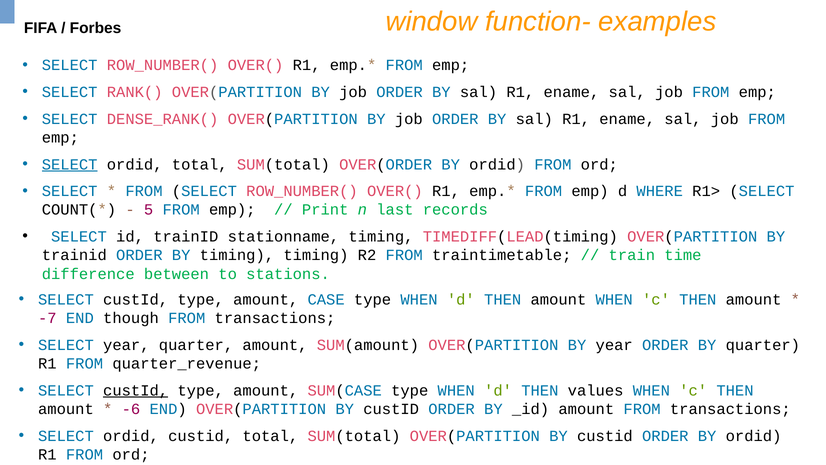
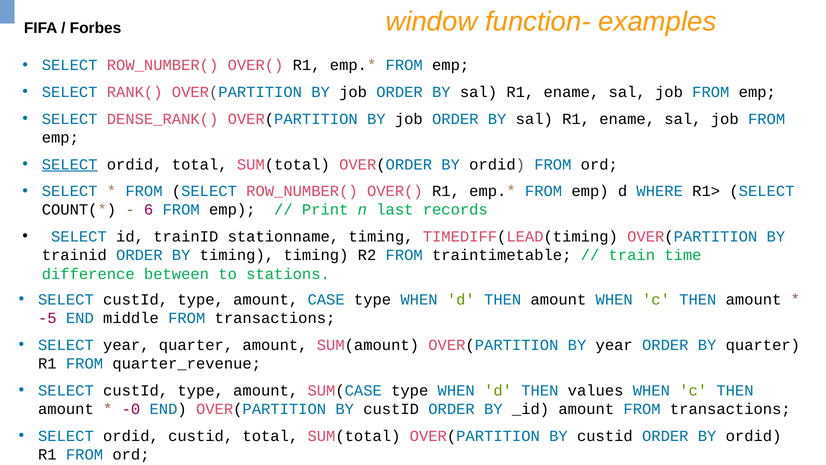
5: 5 -> 6 (149, 210)
-7: -7 -> -5 (47, 318)
though: though -> middle (131, 318)
custId underline: present -> none (136, 390)
-6: -6 -> -0 (131, 409)
